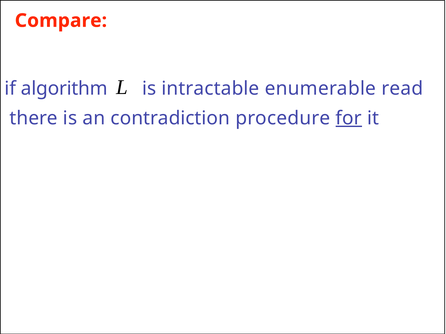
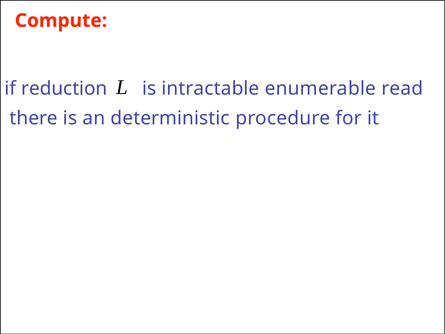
Compare: Compare -> Compute (61, 21)
algorithm: algorithm -> reduction (64, 89)
contradiction: contradiction -> deterministic (170, 118)
for underline: present -> none (349, 118)
